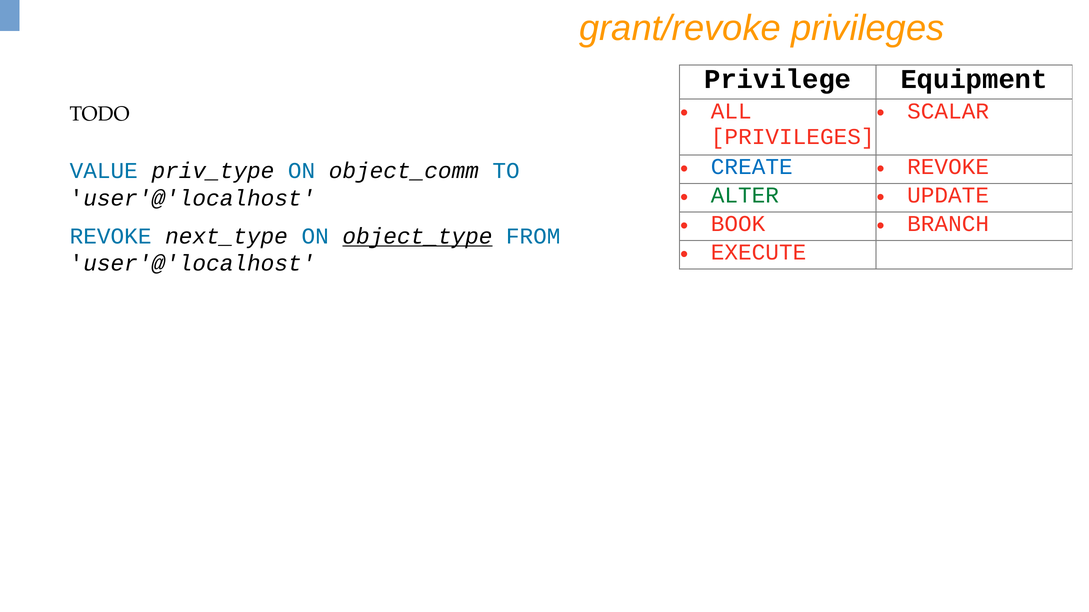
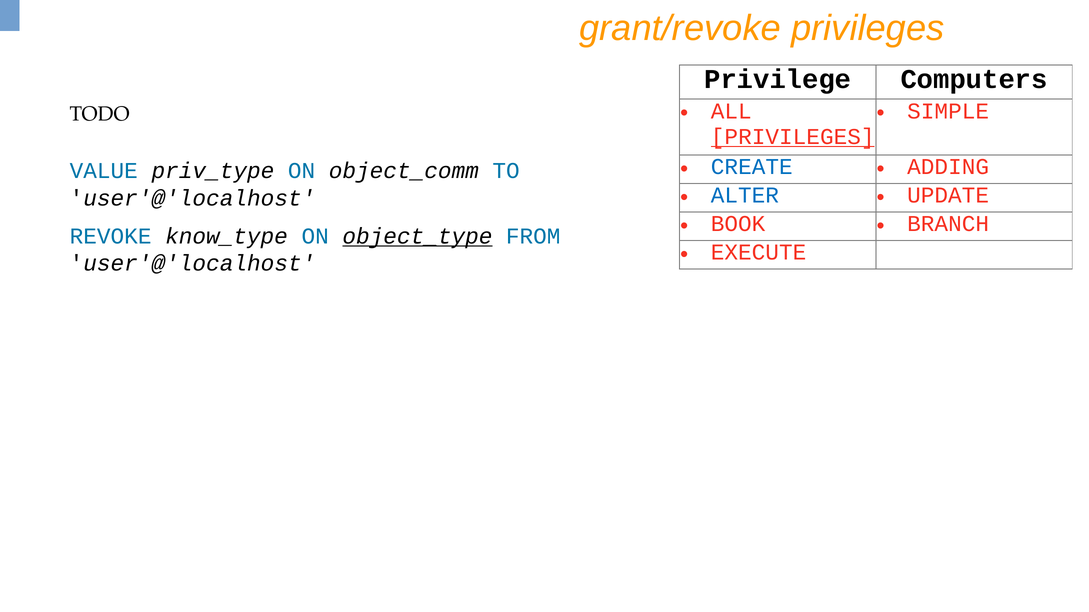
Equipment: Equipment -> Computers (974, 80)
SCALAR: SCALAR -> SIMPLE (948, 111)
PRIVILEGES underline: none -> present (793, 137)
REVOKE: REVOKE -> ADDING (948, 167)
ALTER colour: green -> blue (745, 196)
next_type: next_type -> know_type (227, 236)
